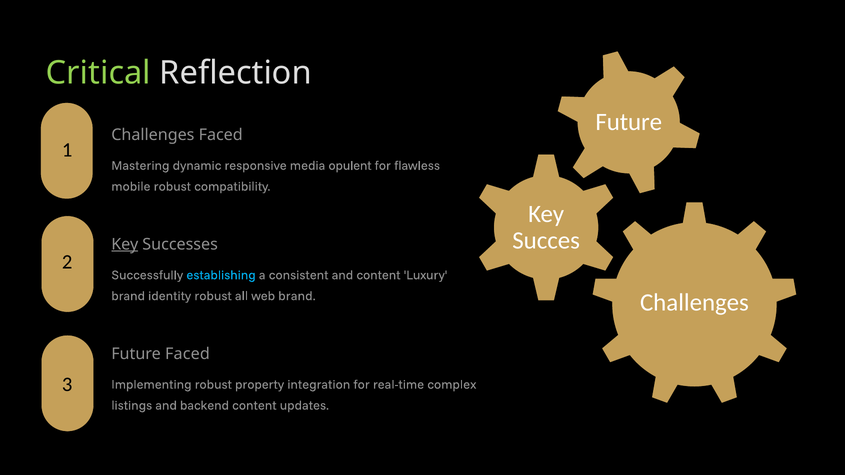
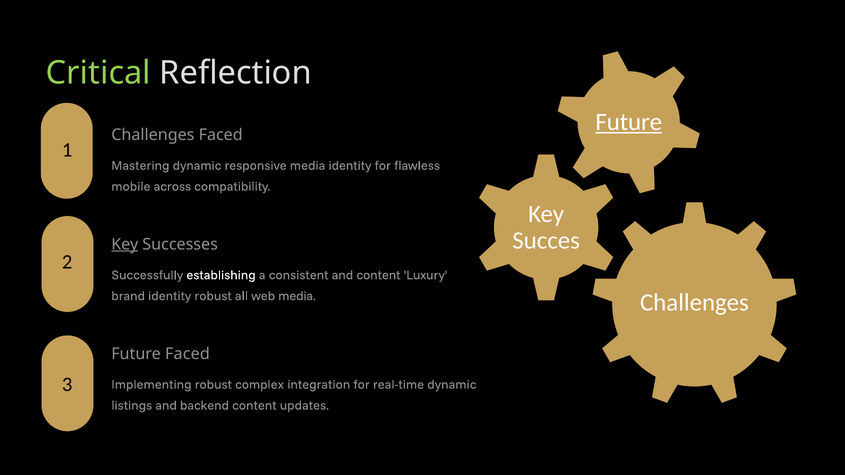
Future underline: none -> present (629, 122)
media opulent: opulent -> identity (350, 166)
mobile robust: robust -> across (172, 187)
establishing colour: light blue -> white (221, 275)
web brand: brand -> media (297, 296)
property: property -> complex (260, 385)
real-time complex: complex -> dynamic (452, 385)
